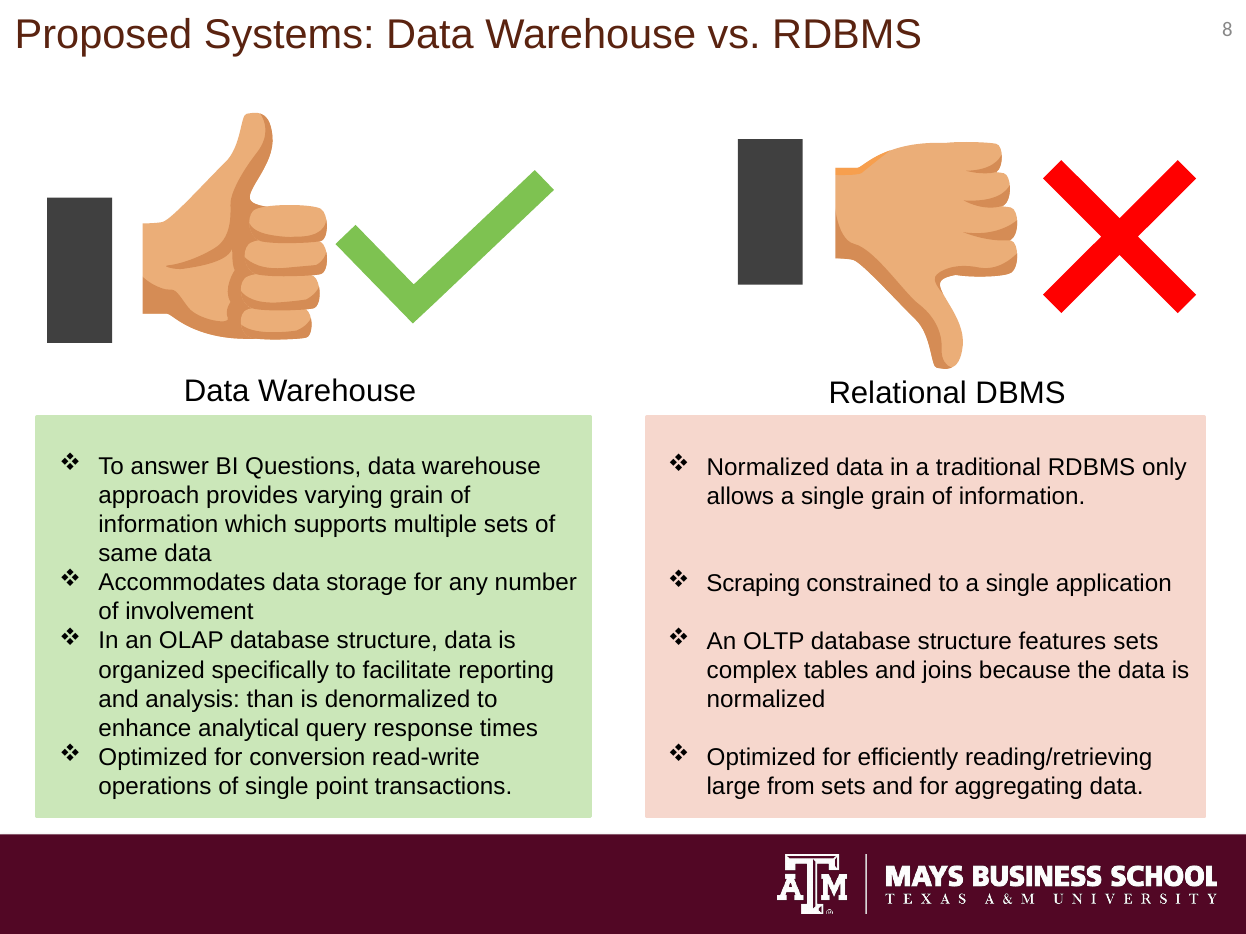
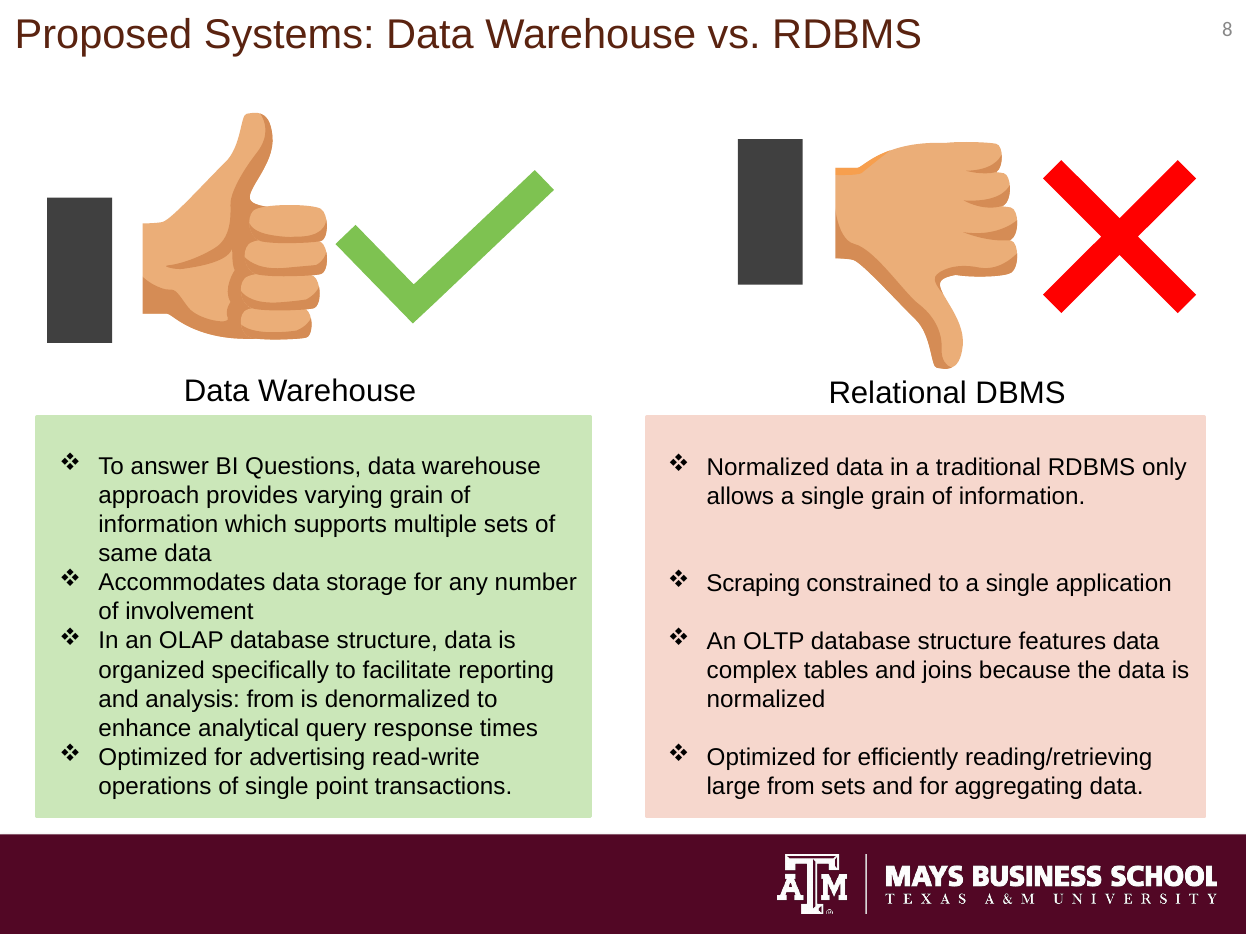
features sets: sets -> data (1136, 642)
analysis than: than -> from (270, 700)
conversion: conversion -> advertising (307, 758)
